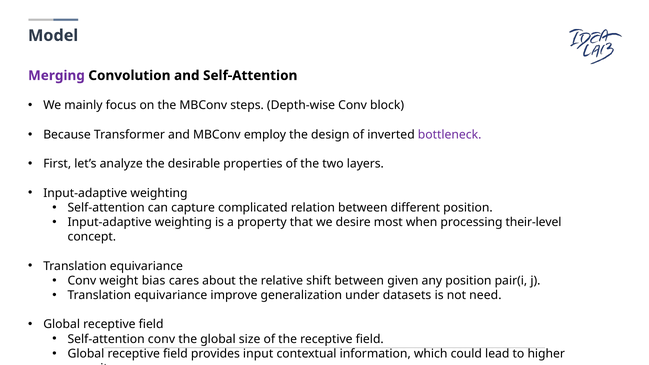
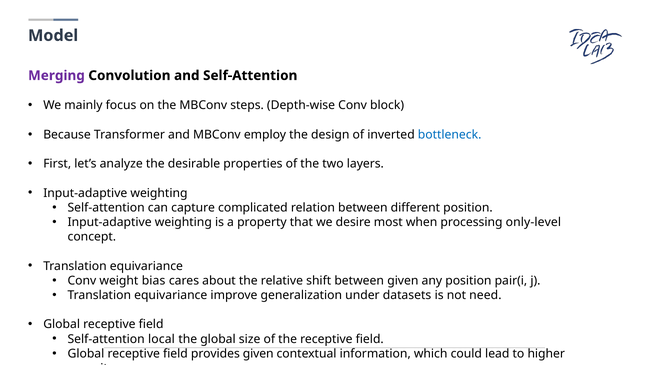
bottleneck colour: purple -> blue (450, 135)
their-level: their-level -> only-level (533, 222)
Self-attention conv: conv -> local (161, 339)
provides input: input -> given (258, 354)
